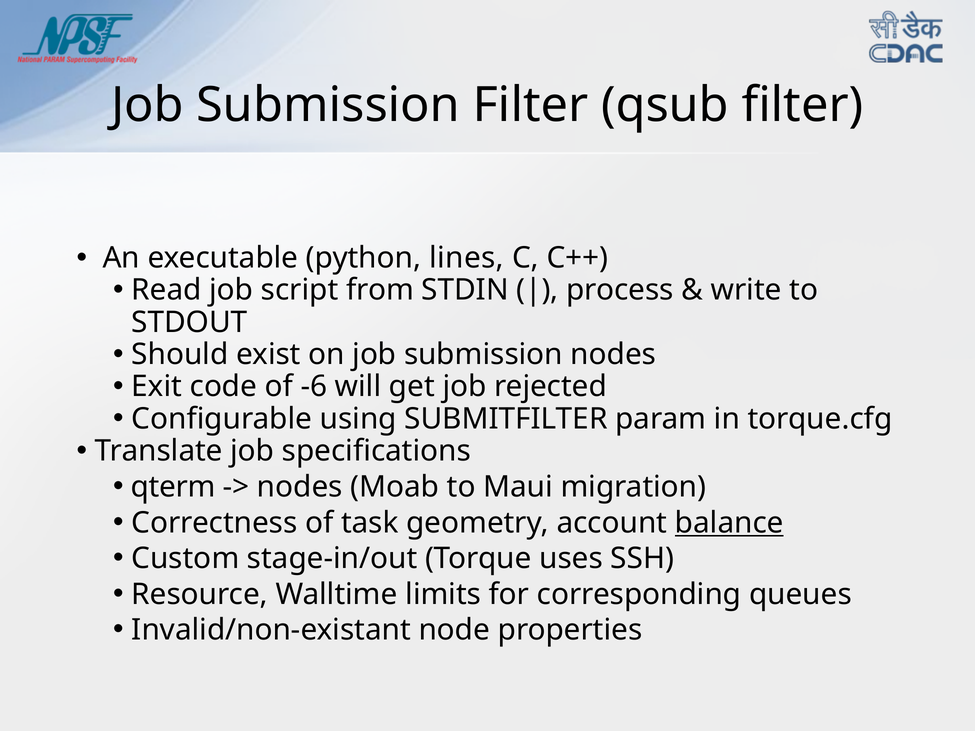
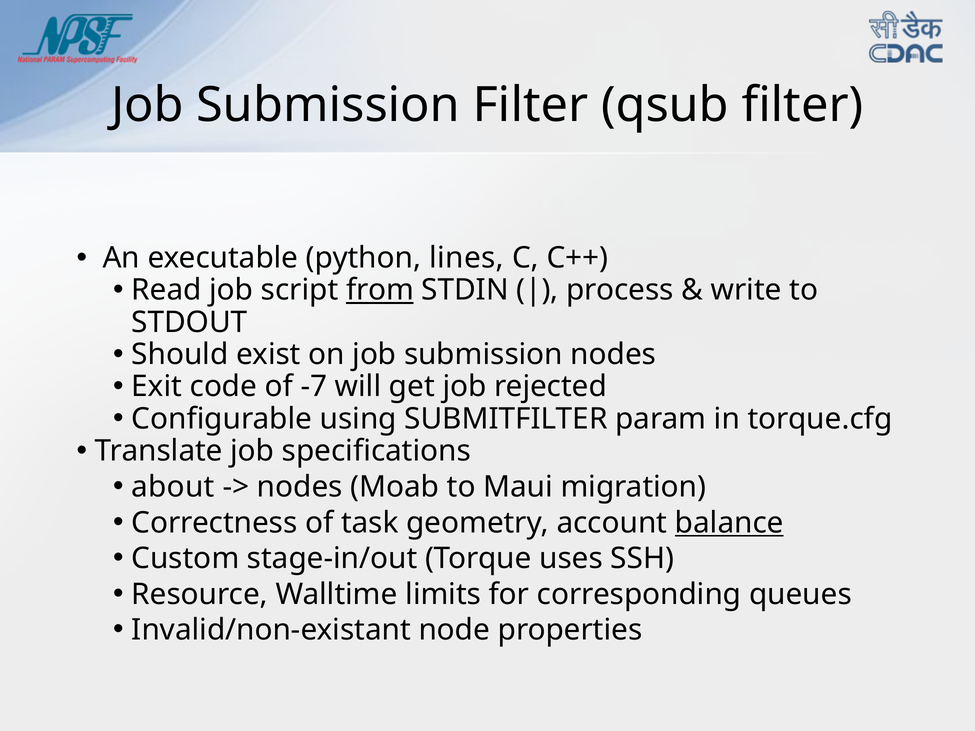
from underline: none -> present (380, 290)
-6: -6 -> -7 (314, 387)
qterm: qterm -> about (173, 487)
